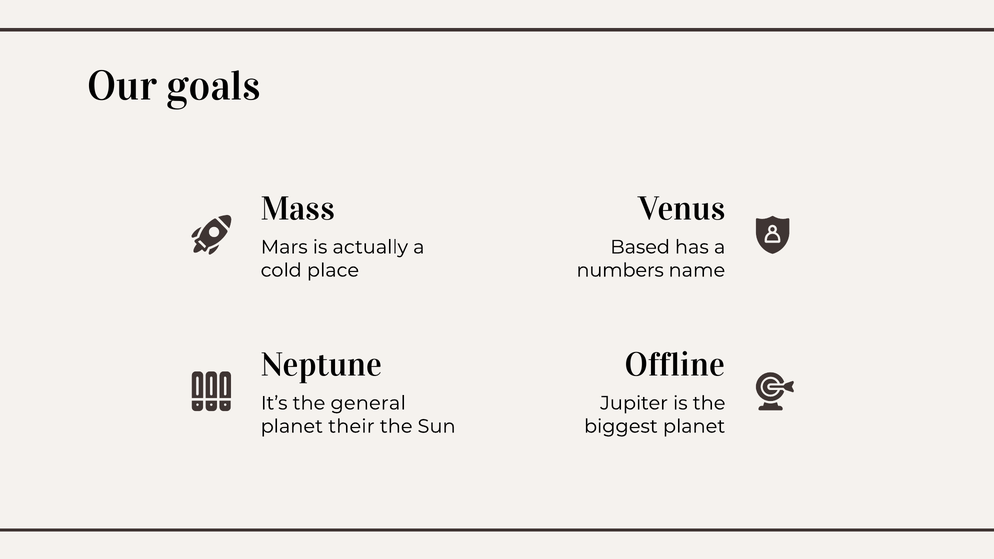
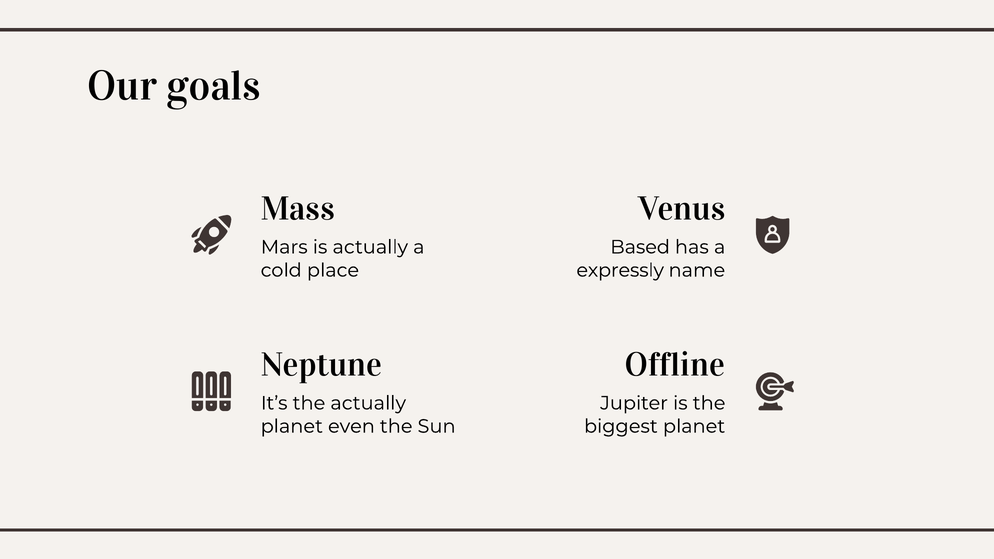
numbers: numbers -> expressly (620, 270)
the general: general -> actually (368, 403)
their: their -> even (351, 426)
